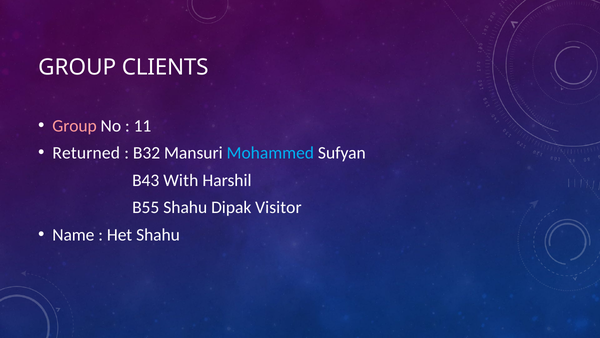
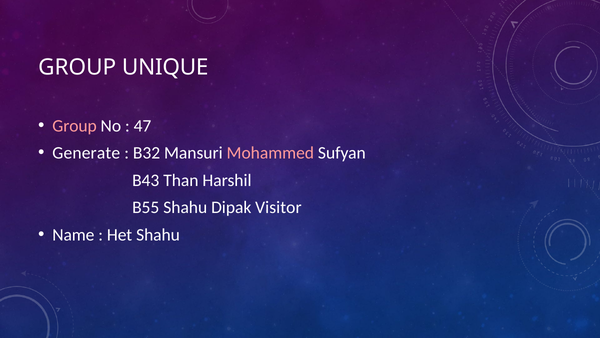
CLIENTS: CLIENTS -> UNIQUE (165, 67)
11: 11 -> 47 (142, 126)
Returned: Returned -> Generate (86, 153)
Mohammed colour: light blue -> pink (270, 153)
With: With -> Than (181, 180)
